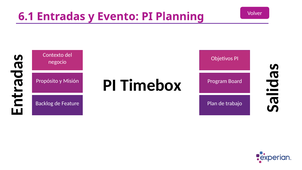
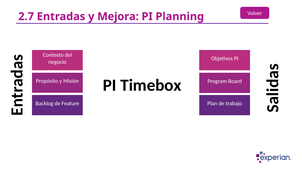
6.1: 6.1 -> 2.7 (26, 16)
Evento: Evento -> Mejora (118, 16)
